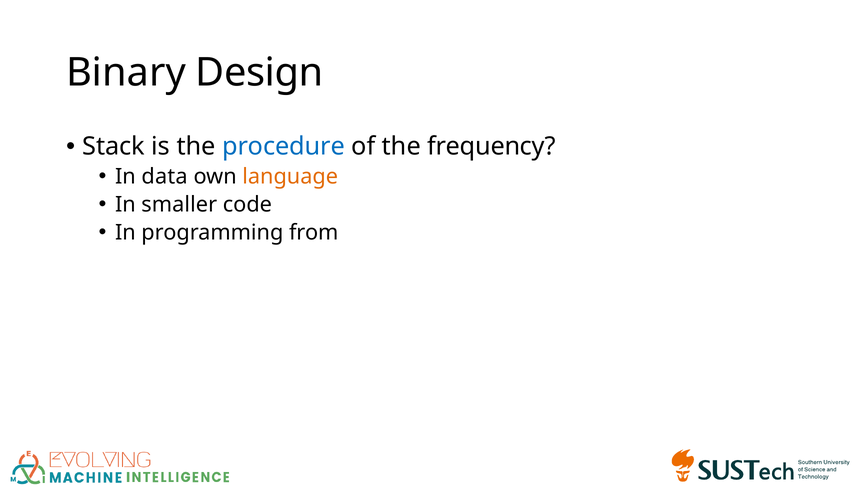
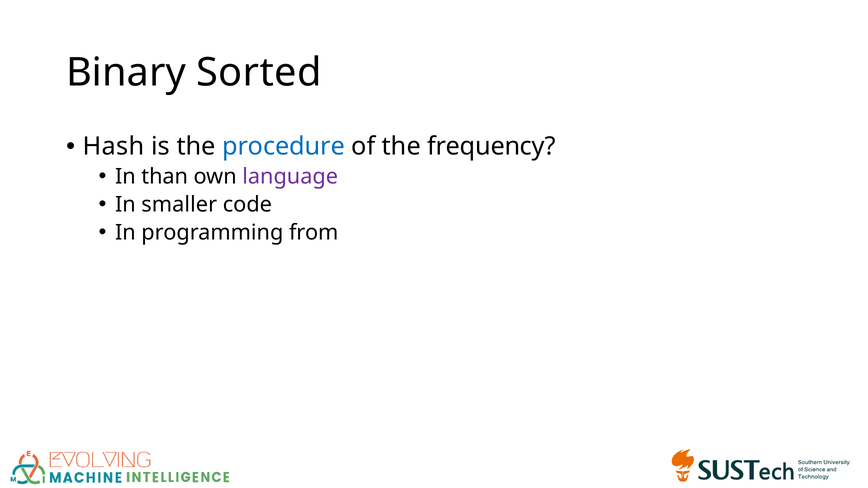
Design: Design -> Sorted (259, 73)
Stack: Stack -> Hash (114, 147)
data: data -> than (165, 177)
language colour: orange -> purple (290, 177)
